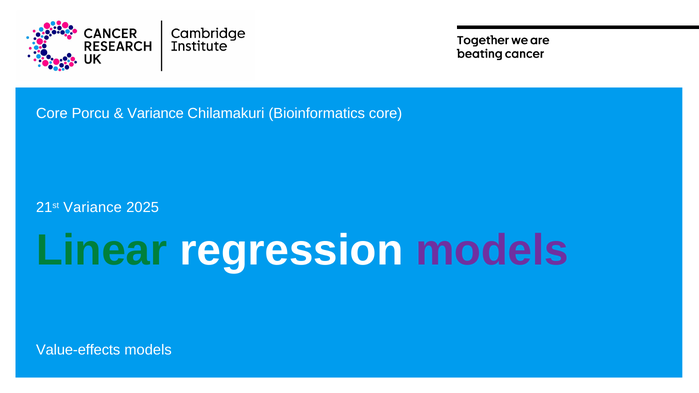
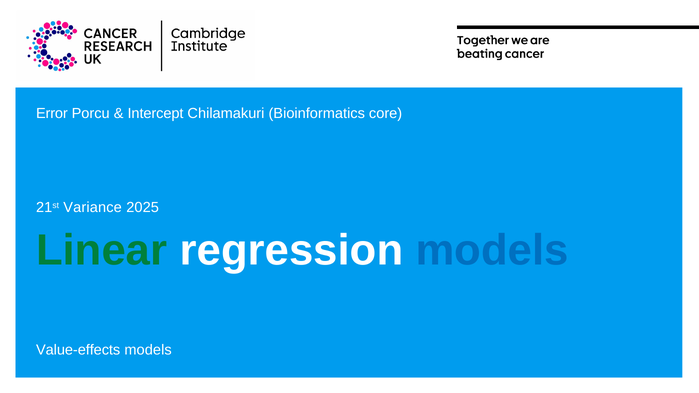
Core: Core -> Error (52, 114)
Variance: Variance -> Intercept (156, 114)
models colour: purple -> blue (492, 250)
